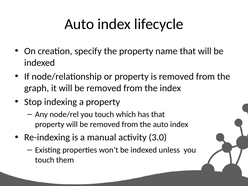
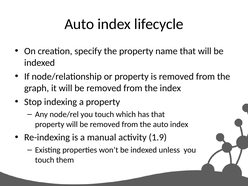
3.0: 3.0 -> 1.9 (158, 137)
